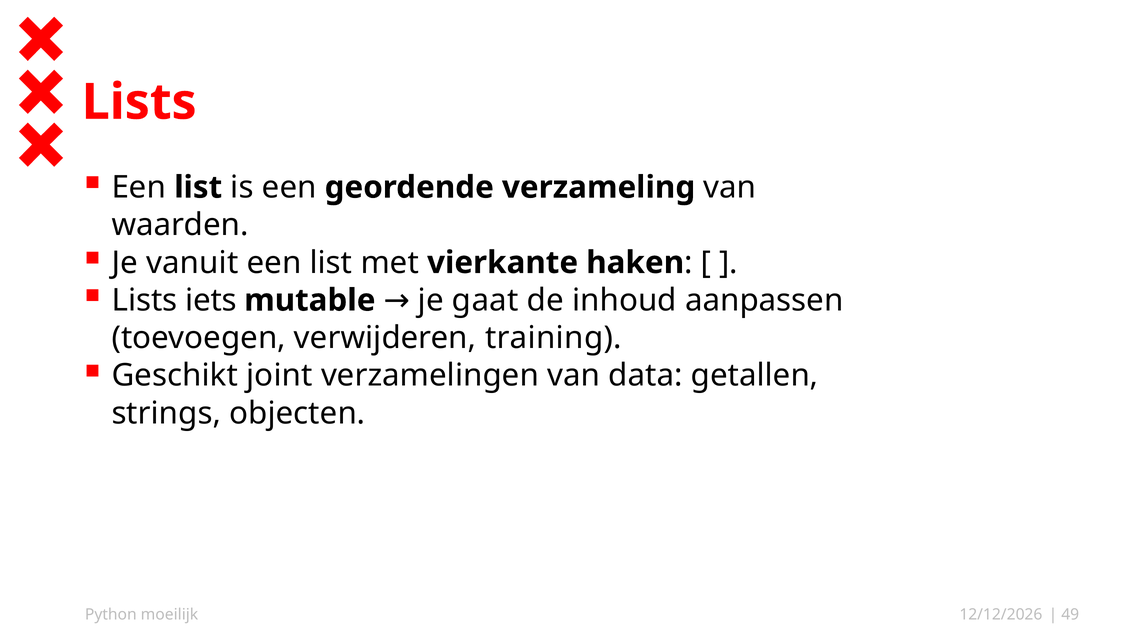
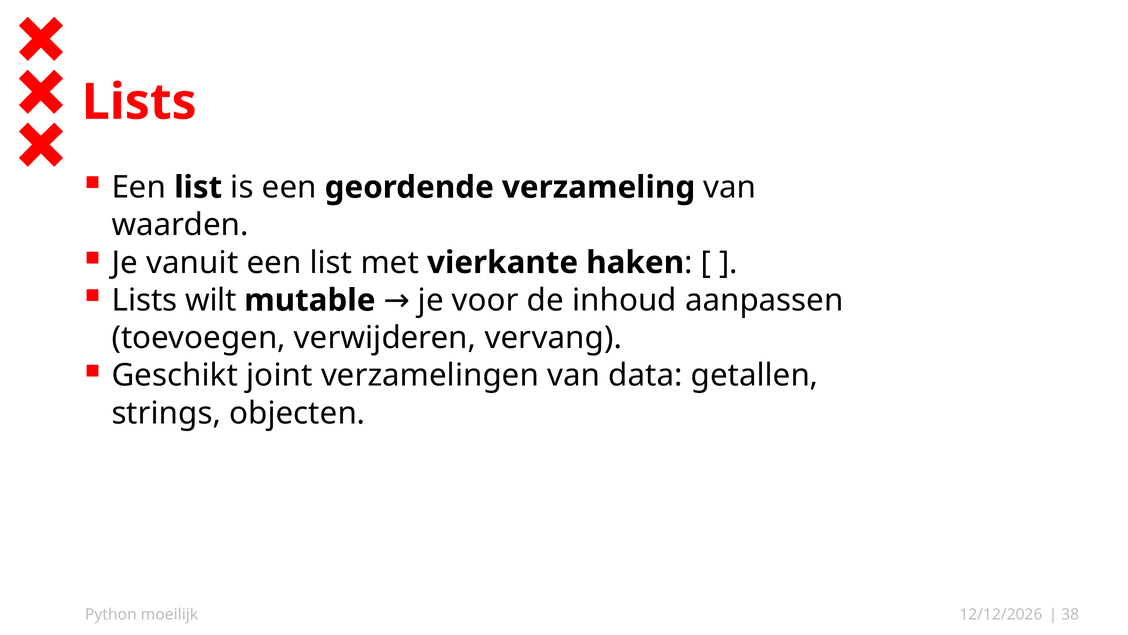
iets: iets -> wilt (211, 300)
gaat: gaat -> voor (485, 300)
training: training -> vervang (553, 338)
49: 49 -> 38 (1070, 614)
